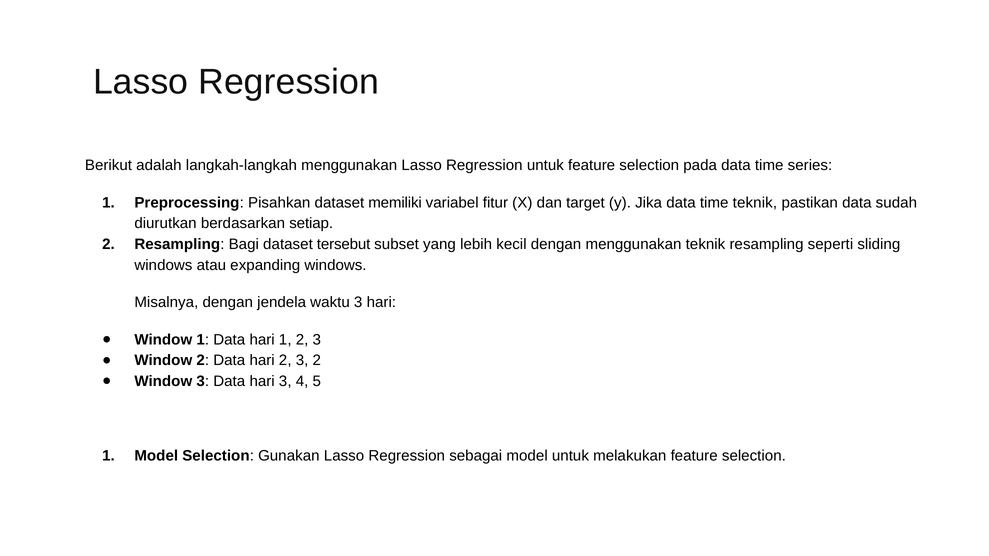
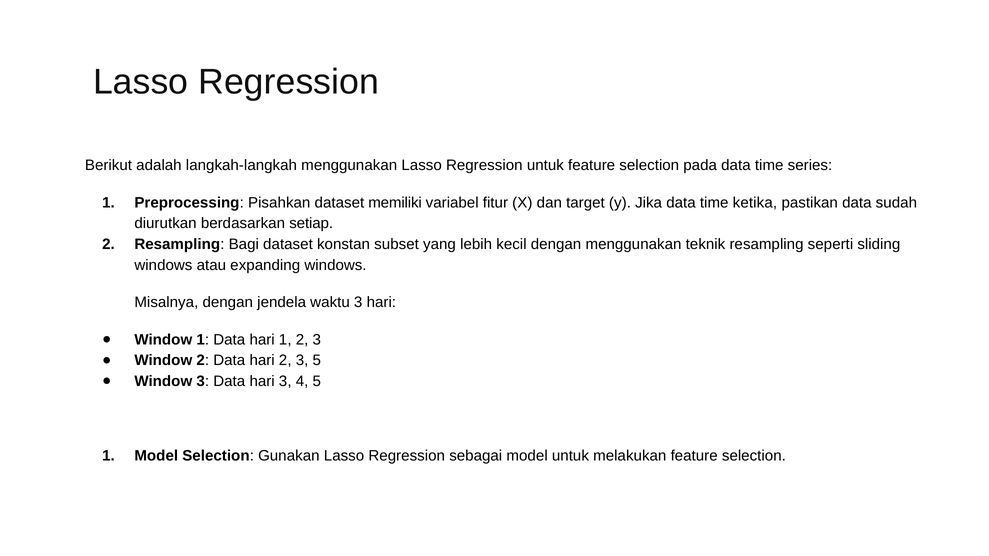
time teknik: teknik -> ketika (755, 203)
tersebut: tersebut -> konstan (344, 244)
3 2: 2 -> 5 (317, 361)
